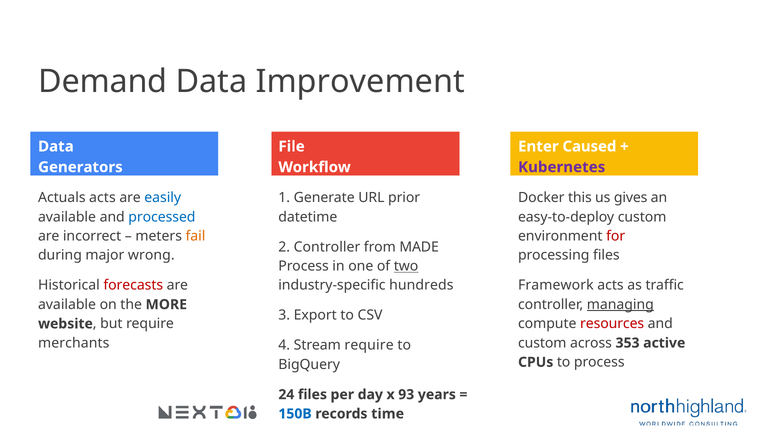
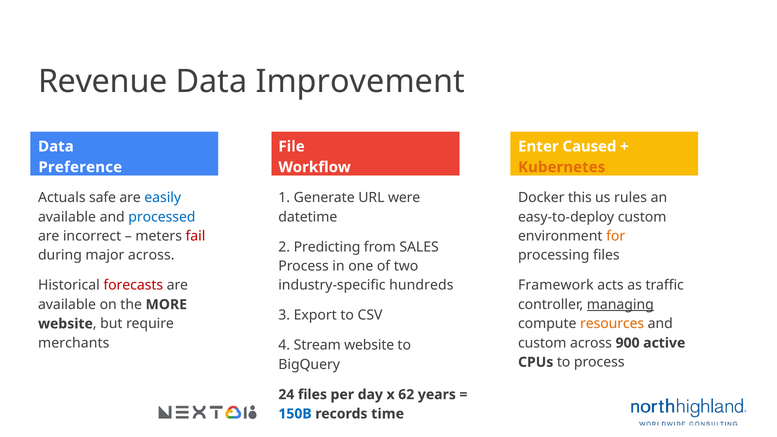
Demand: Demand -> Revenue (103, 82)
Generators: Generators -> Preference (80, 167)
Kubernetes colour: purple -> orange (562, 167)
Actuals acts: acts -> safe (103, 198)
prior: prior -> were (404, 198)
gives: gives -> rules (631, 198)
fail colour: orange -> red (195, 236)
for colour: red -> orange (616, 236)
2 Controller: Controller -> Predicting (327, 247)
MADE: MADE -> SALES (419, 247)
major wrong: wrong -> across (151, 255)
two underline: present -> none (406, 266)
resources colour: red -> orange (612, 324)
353: 353 -> 900 (628, 343)
Stream require: require -> website (369, 345)
93: 93 -> 62 (406, 395)
